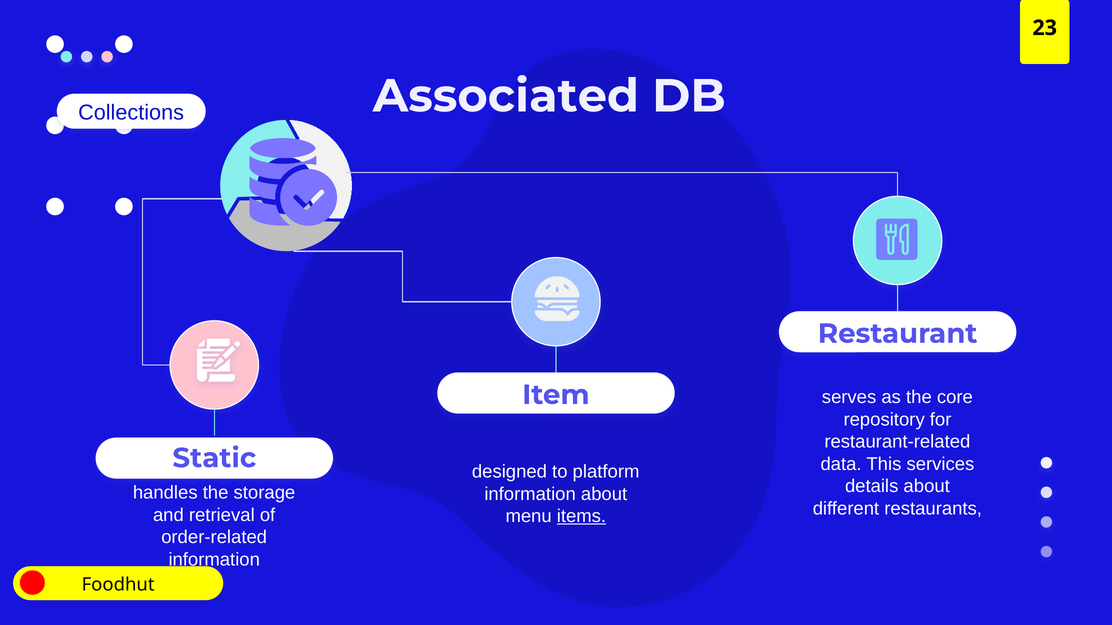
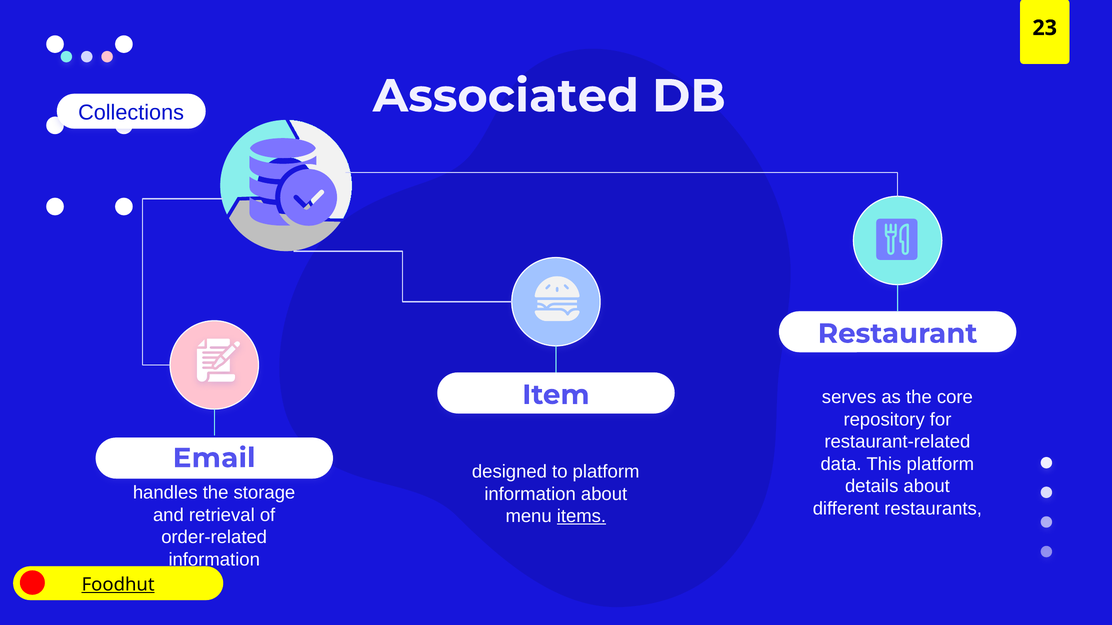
Static: Static -> Email (214, 458)
This services: services -> platform (940, 464)
Foodhut underline: none -> present (118, 585)
